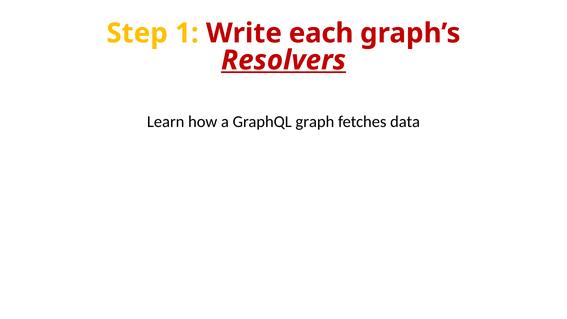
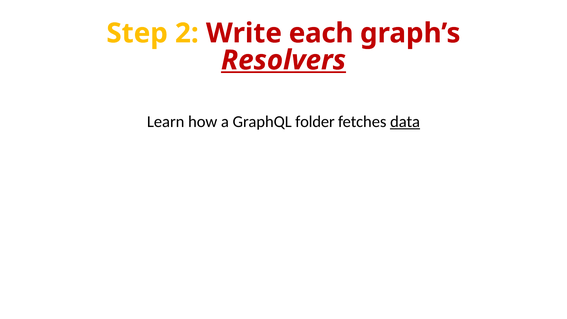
1: 1 -> 2 (187, 33)
graph: graph -> folder (315, 122)
data underline: none -> present (405, 122)
